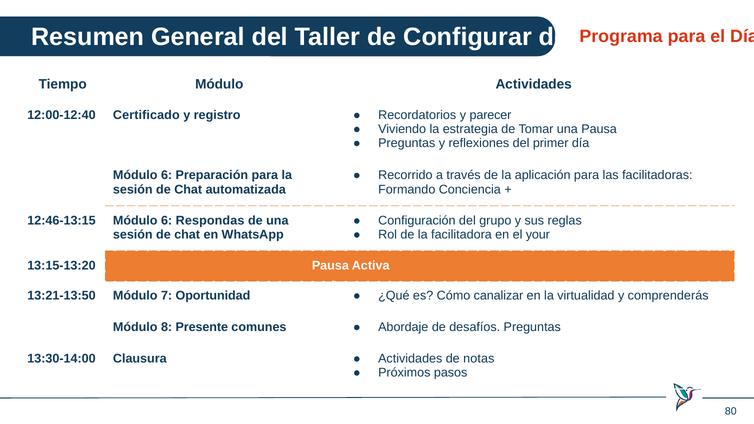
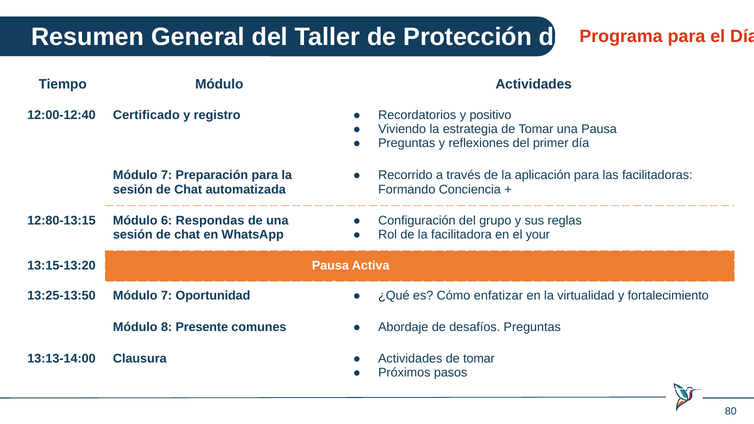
Configurar: Configurar -> Protección (468, 37)
parecer: parecer -> positivo (490, 115)
6: 6 -> 7 (167, 175)
12:46-13:15: 12:46-13:15 -> 12:80-13:15 (61, 221)
13:21-13:50: 13:21-13:50 -> 13:25-13:50 (61, 296)
canalizar: canalizar -> enfatizar (498, 296)
comprenderás: comprenderás -> fortalecimiento (668, 296)
13:30-14:00: 13:30-14:00 -> 13:13-14:00 (61, 359)
Actividades de notas: notas -> tomar (479, 359)
